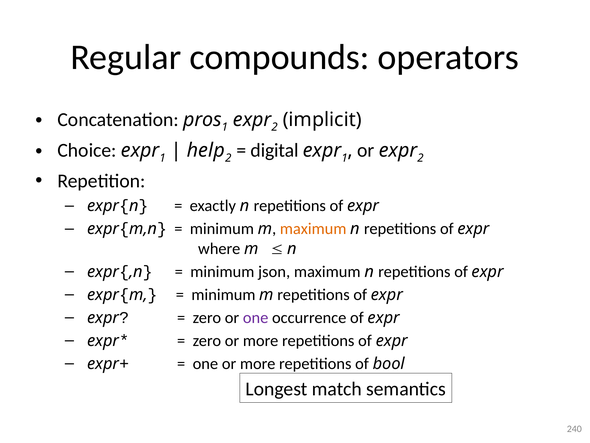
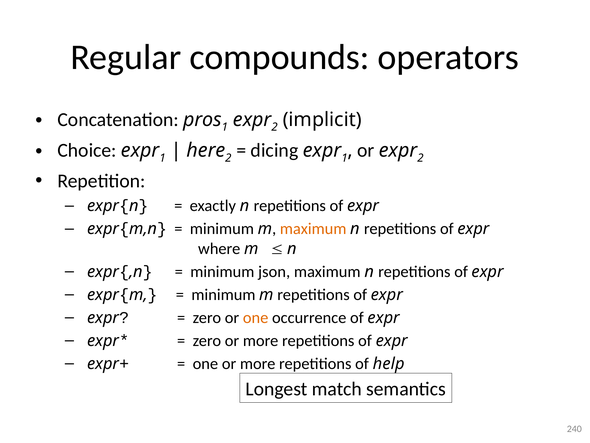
help: help -> here (206, 150)
digital: digital -> dicing (274, 150)
one colour: purple -> orange (256, 317)
bool: bool -> help (389, 363)
